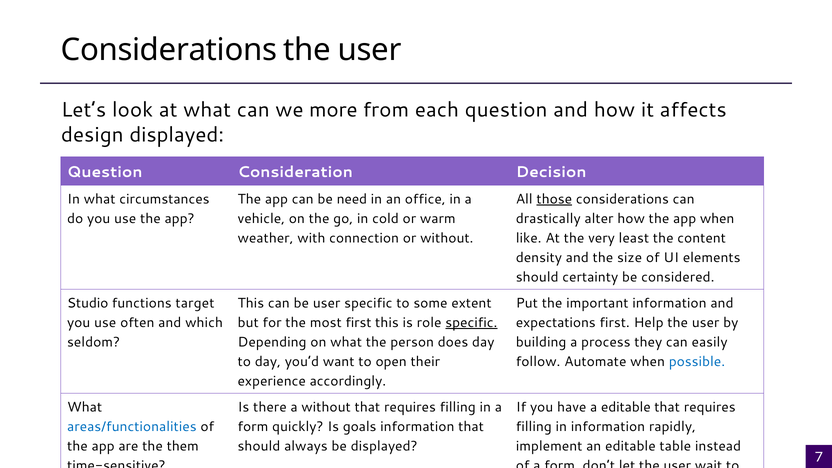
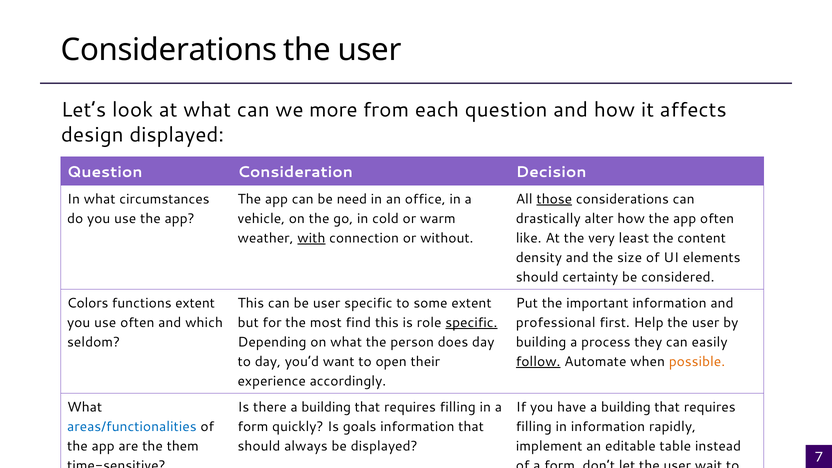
app when: when -> often (717, 218)
with underline: none -> present (311, 238)
Studio: Studio -> Colors (88, 303)
functions target: target -> extent (195, 303)
most first: first -> find (358, 323)
expectations: expectations -> professional (556, 323)
follow underline: none -> present (538, 362)
possible colour: blue -> orange (697, 362)
there a without: without -> building (326, 407)
have a editable: editable -> building (626, 407)
